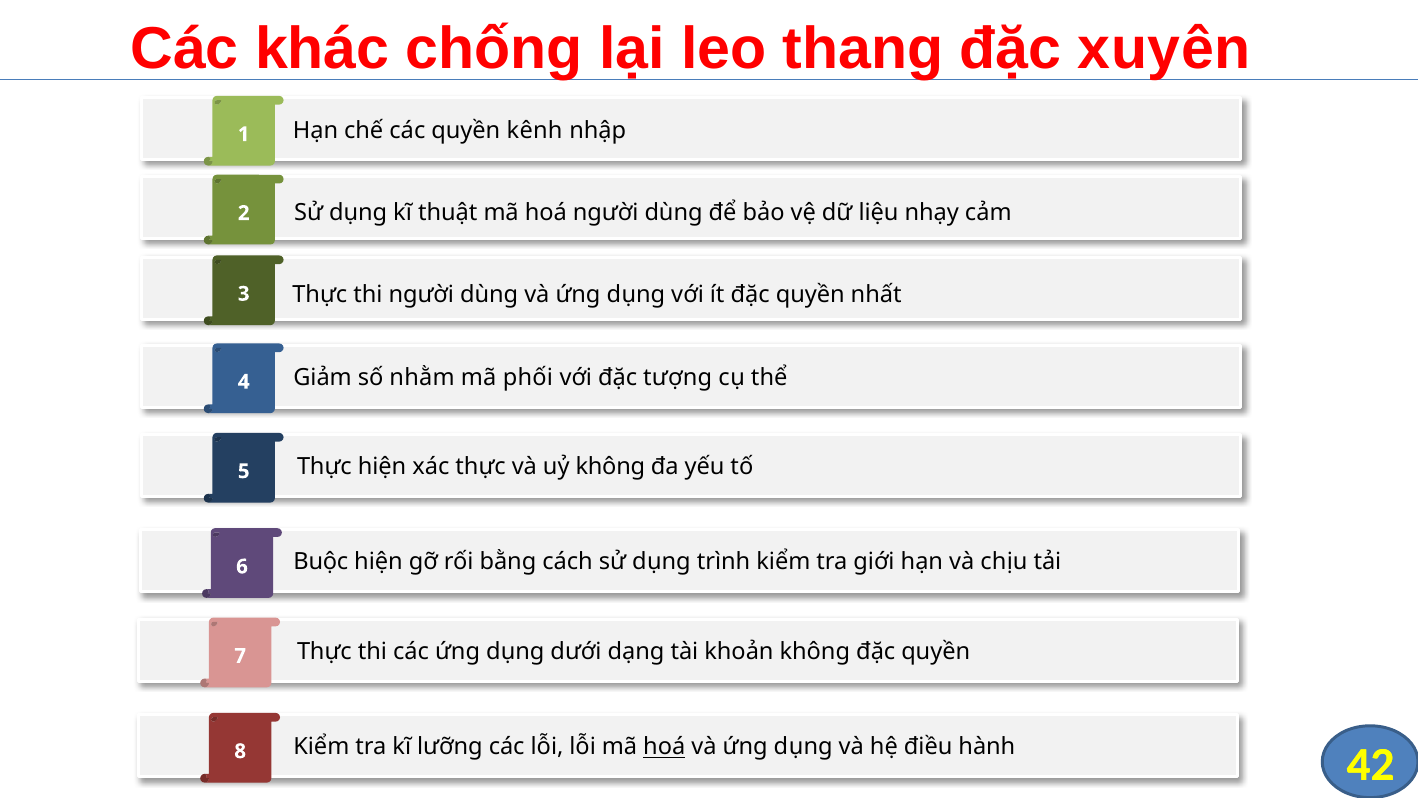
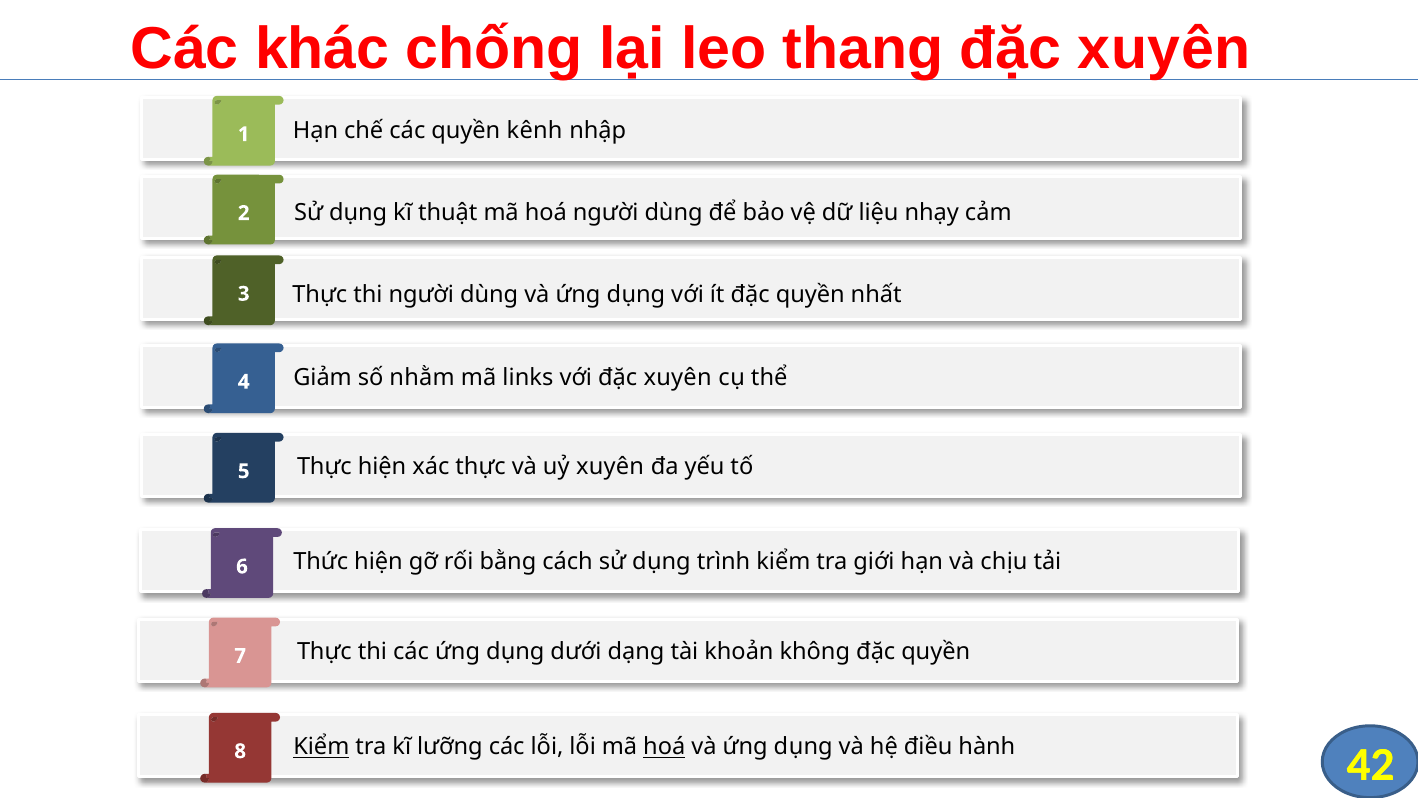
phối: phối -> links (528, 377)
với đặc tượng: tượng -> xuyên (678, 377)
uỷ không: không -> xuyên (610, 466)
Buộc: Buộc -> Thức (321, 562)
Kiểm underline: none -> present (321, 747)
